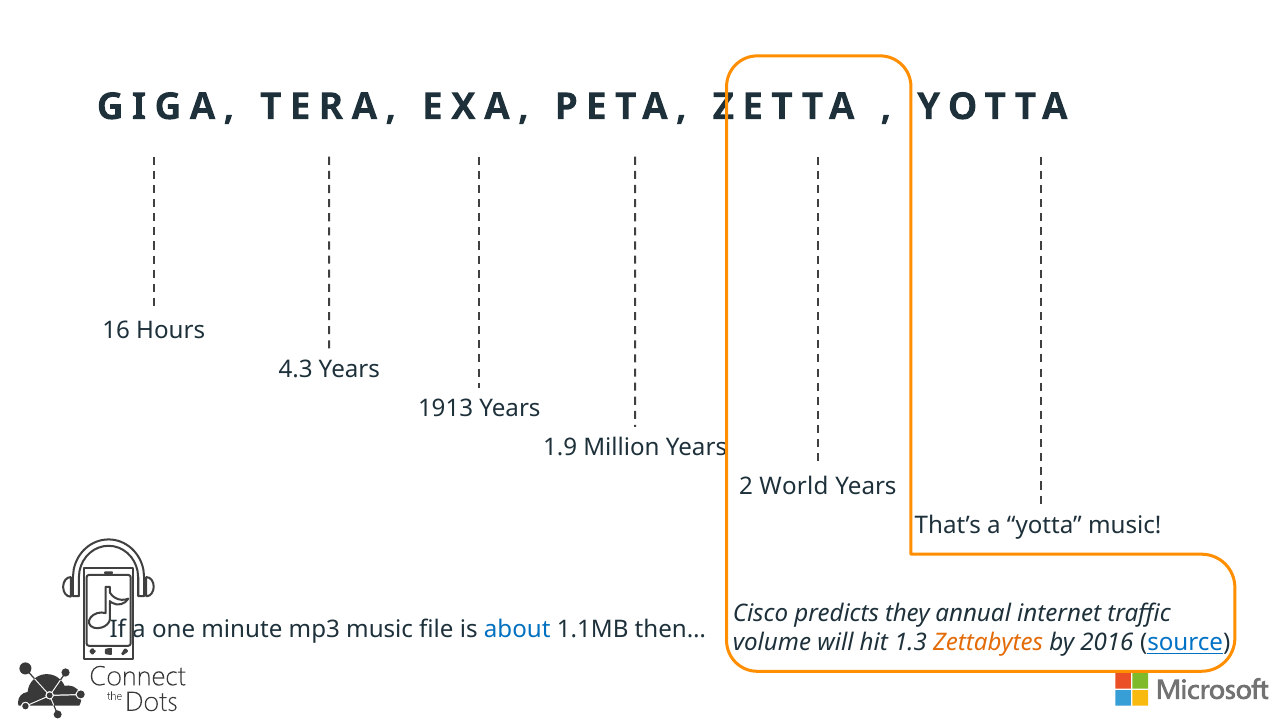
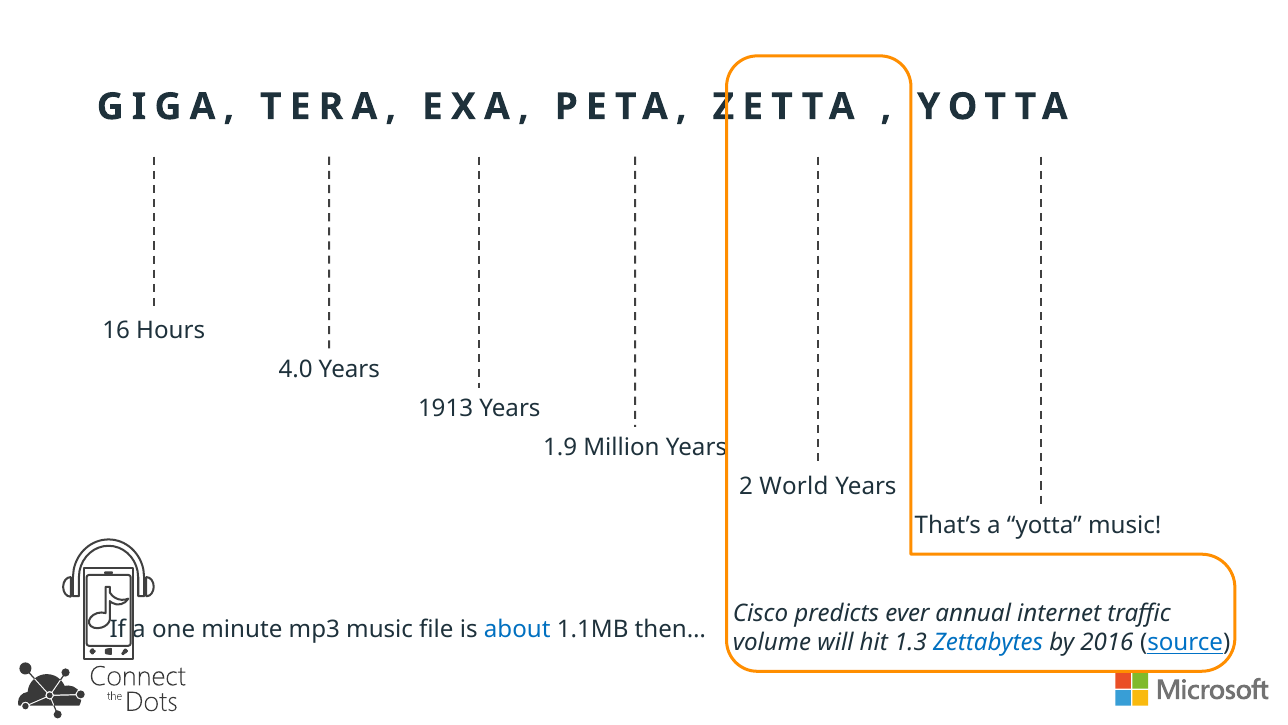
4.3: 4.3 -> 4.0 (296, 369)
they: they -> ever (907, 613)
Zettabytes colour: orange -> blue (988, 642)
